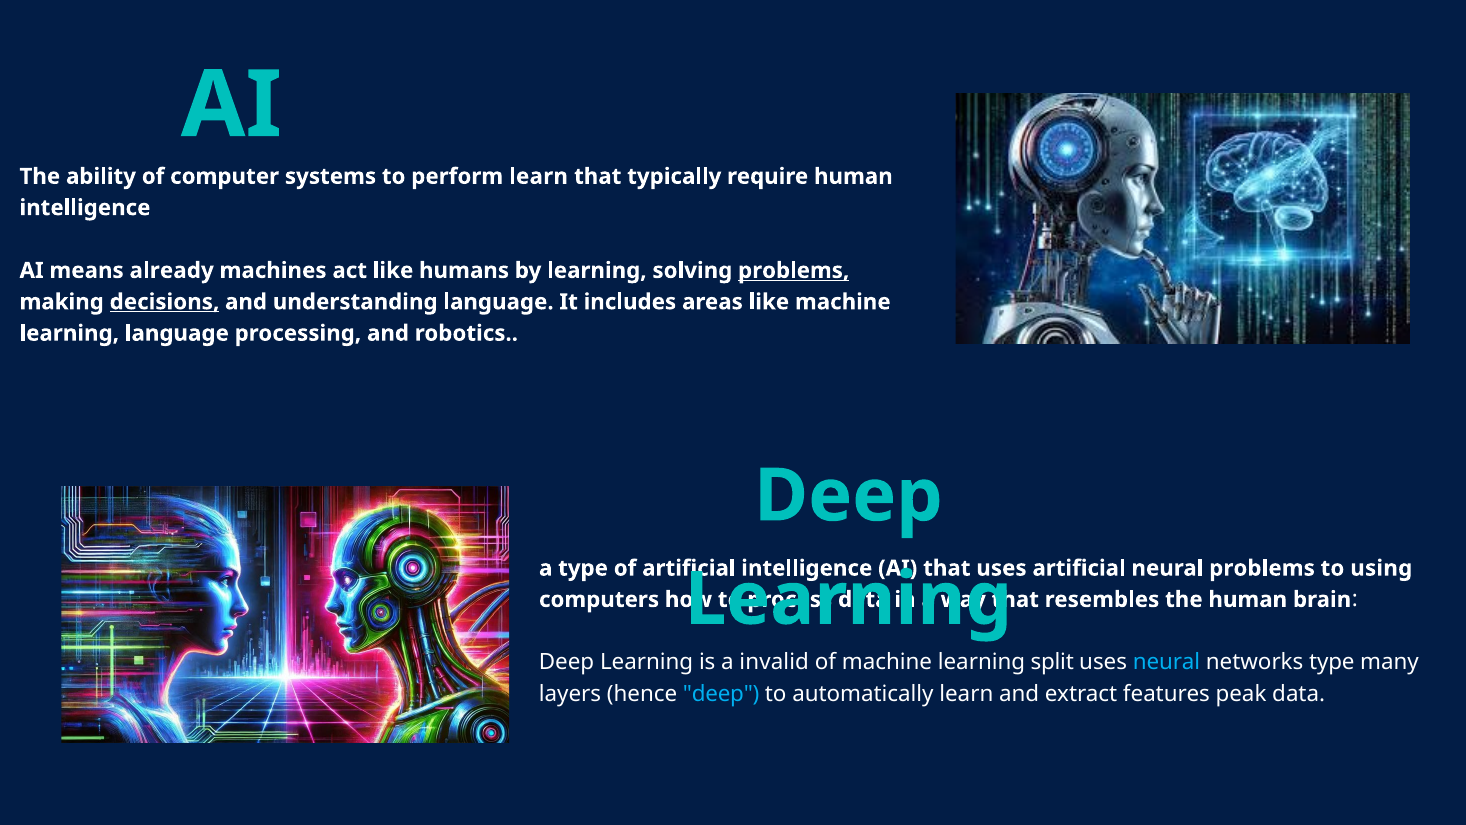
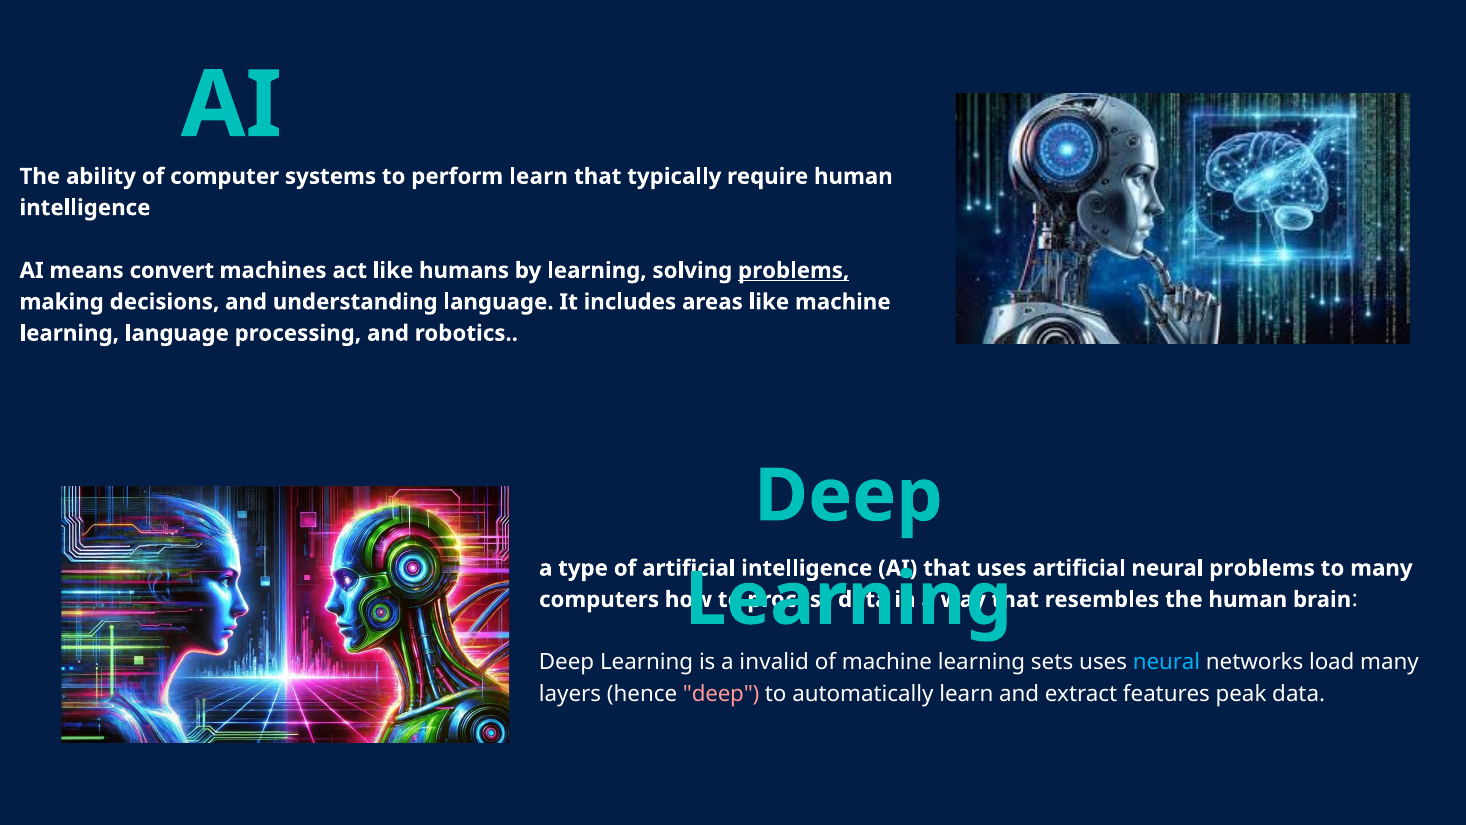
already: already -> convert (172, 270)
decisions underline: present -> none (164, 302)
to using: using -> many (1381, 568)
split: split -> sets (1052, 662)
networks type: type -> load (1332, 662)
deep colour: light blue -> pink (721, 693)
